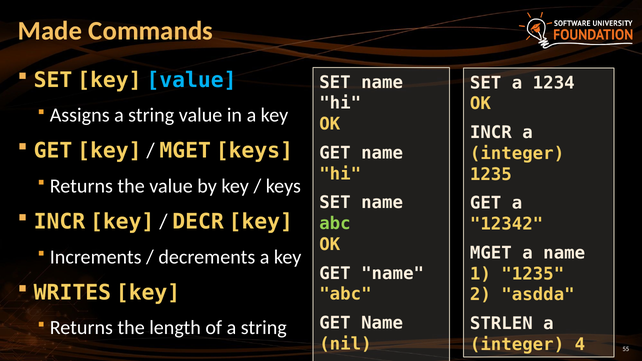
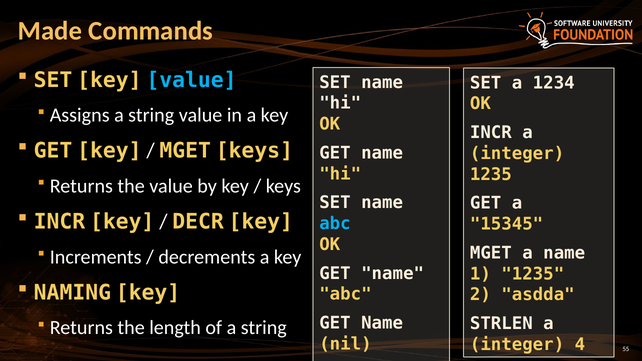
abc colour: light green -> light blue (335, 224)
12342: 12342 -> 15345 (507, 224)
WRITES: WRITES -> NAMING (72, 293)
